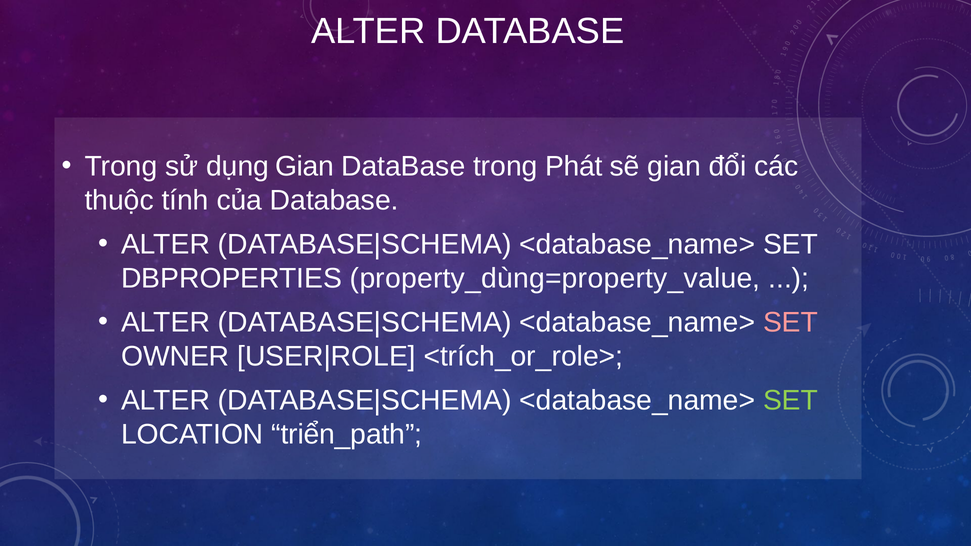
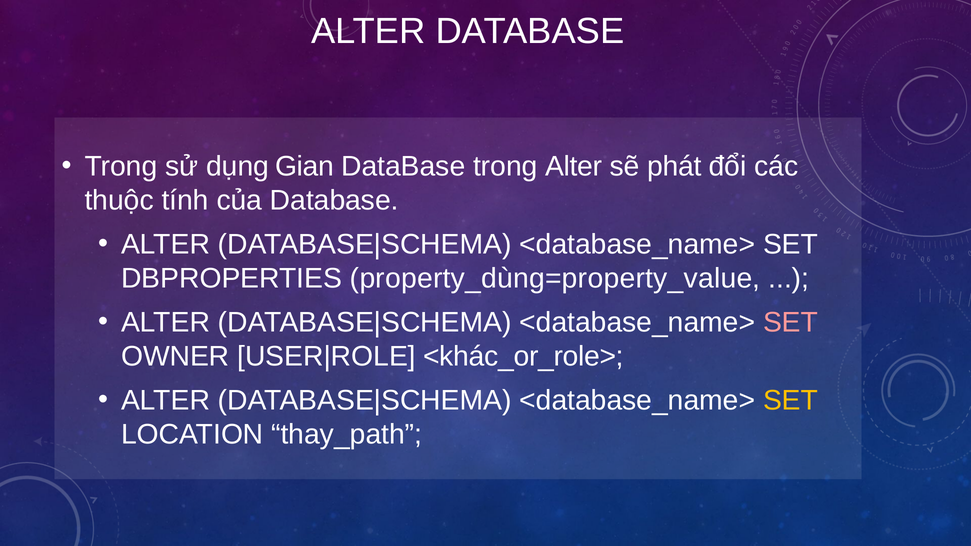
trong Phát: Phát -> Alter (574, 167)
sẽ gian: gian -> phát (674, 167)
<trích_or_role>: <trích_or_role> -> <khác_or_role> (523, 356)
SET colour: light green -> yellow (791, 400)
triển_path: triển_path -> thay_path (347, 434)
